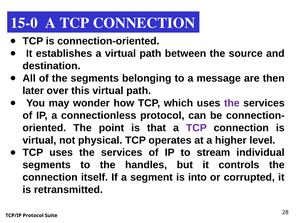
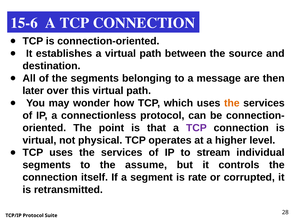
15-0: 15-0 -> 15-6 (24, 23)
the colour: purple -> orange (232, 103)
handles: handles -> assume (146, 165)
into: into -> rate (197, 178)
